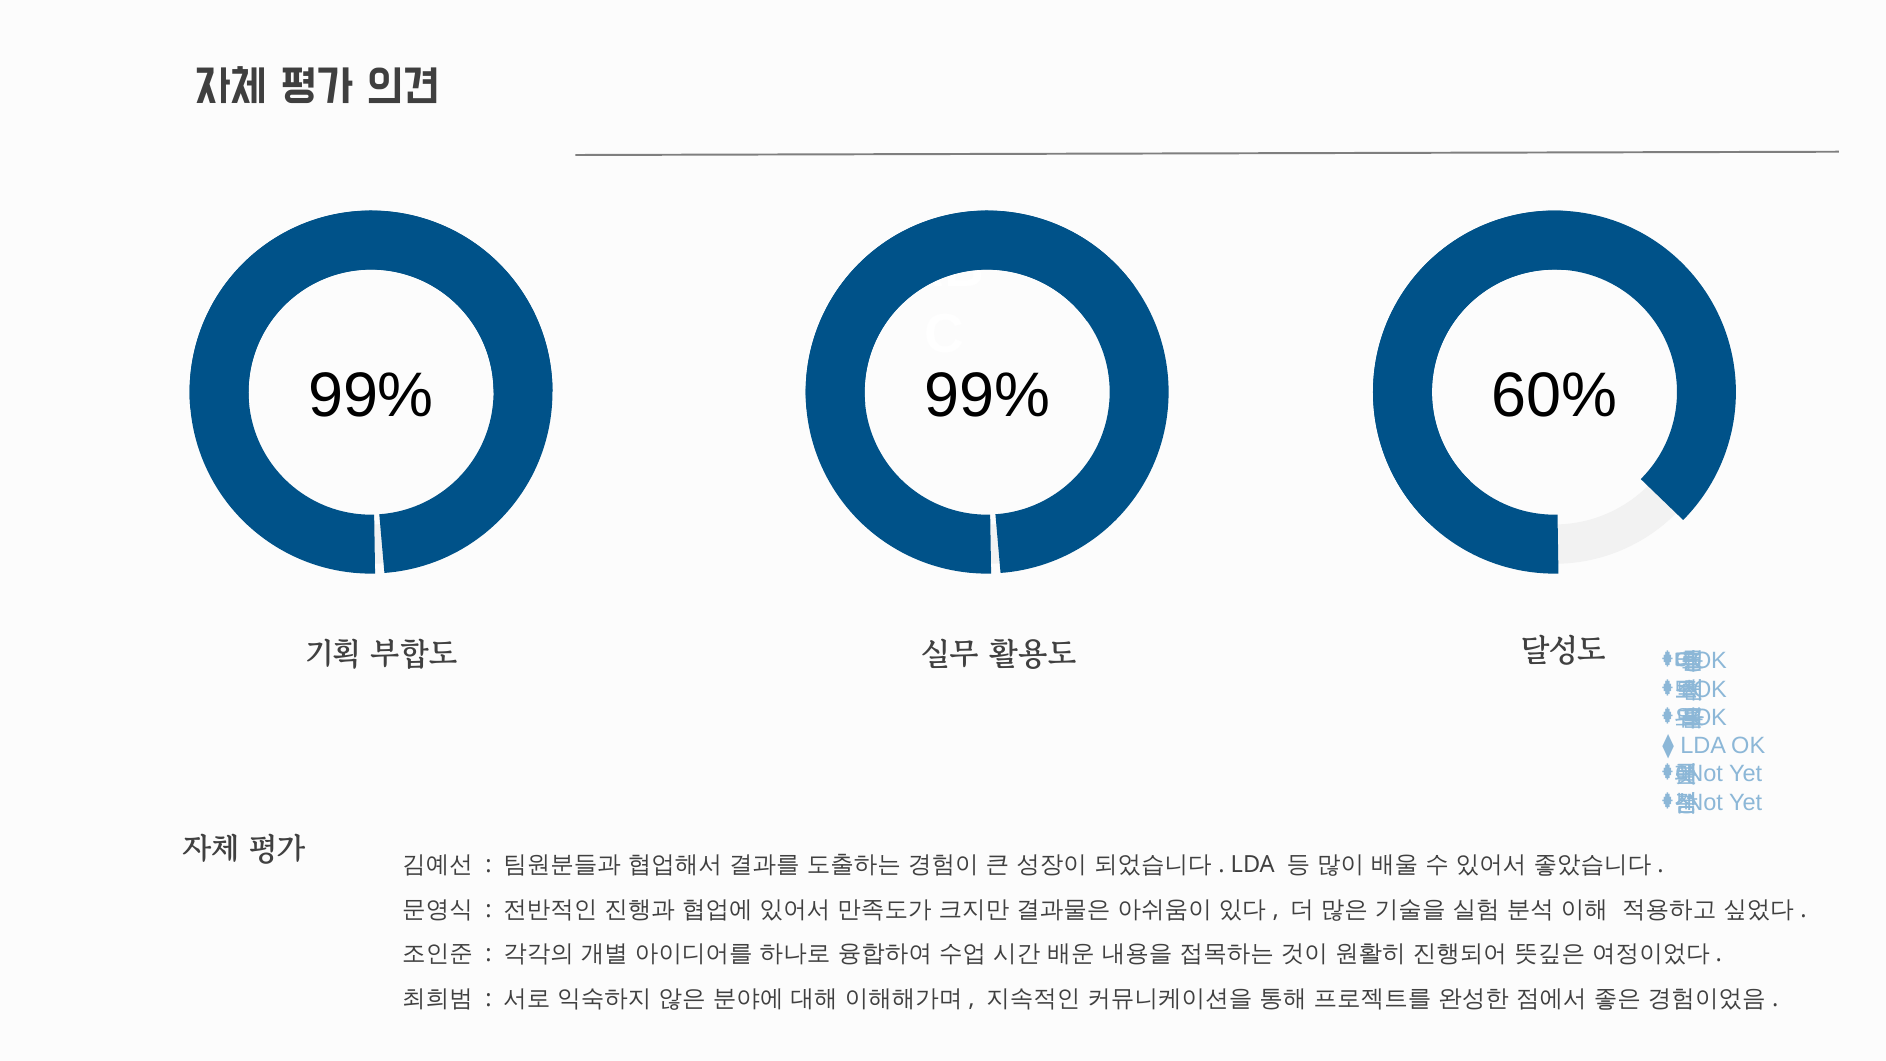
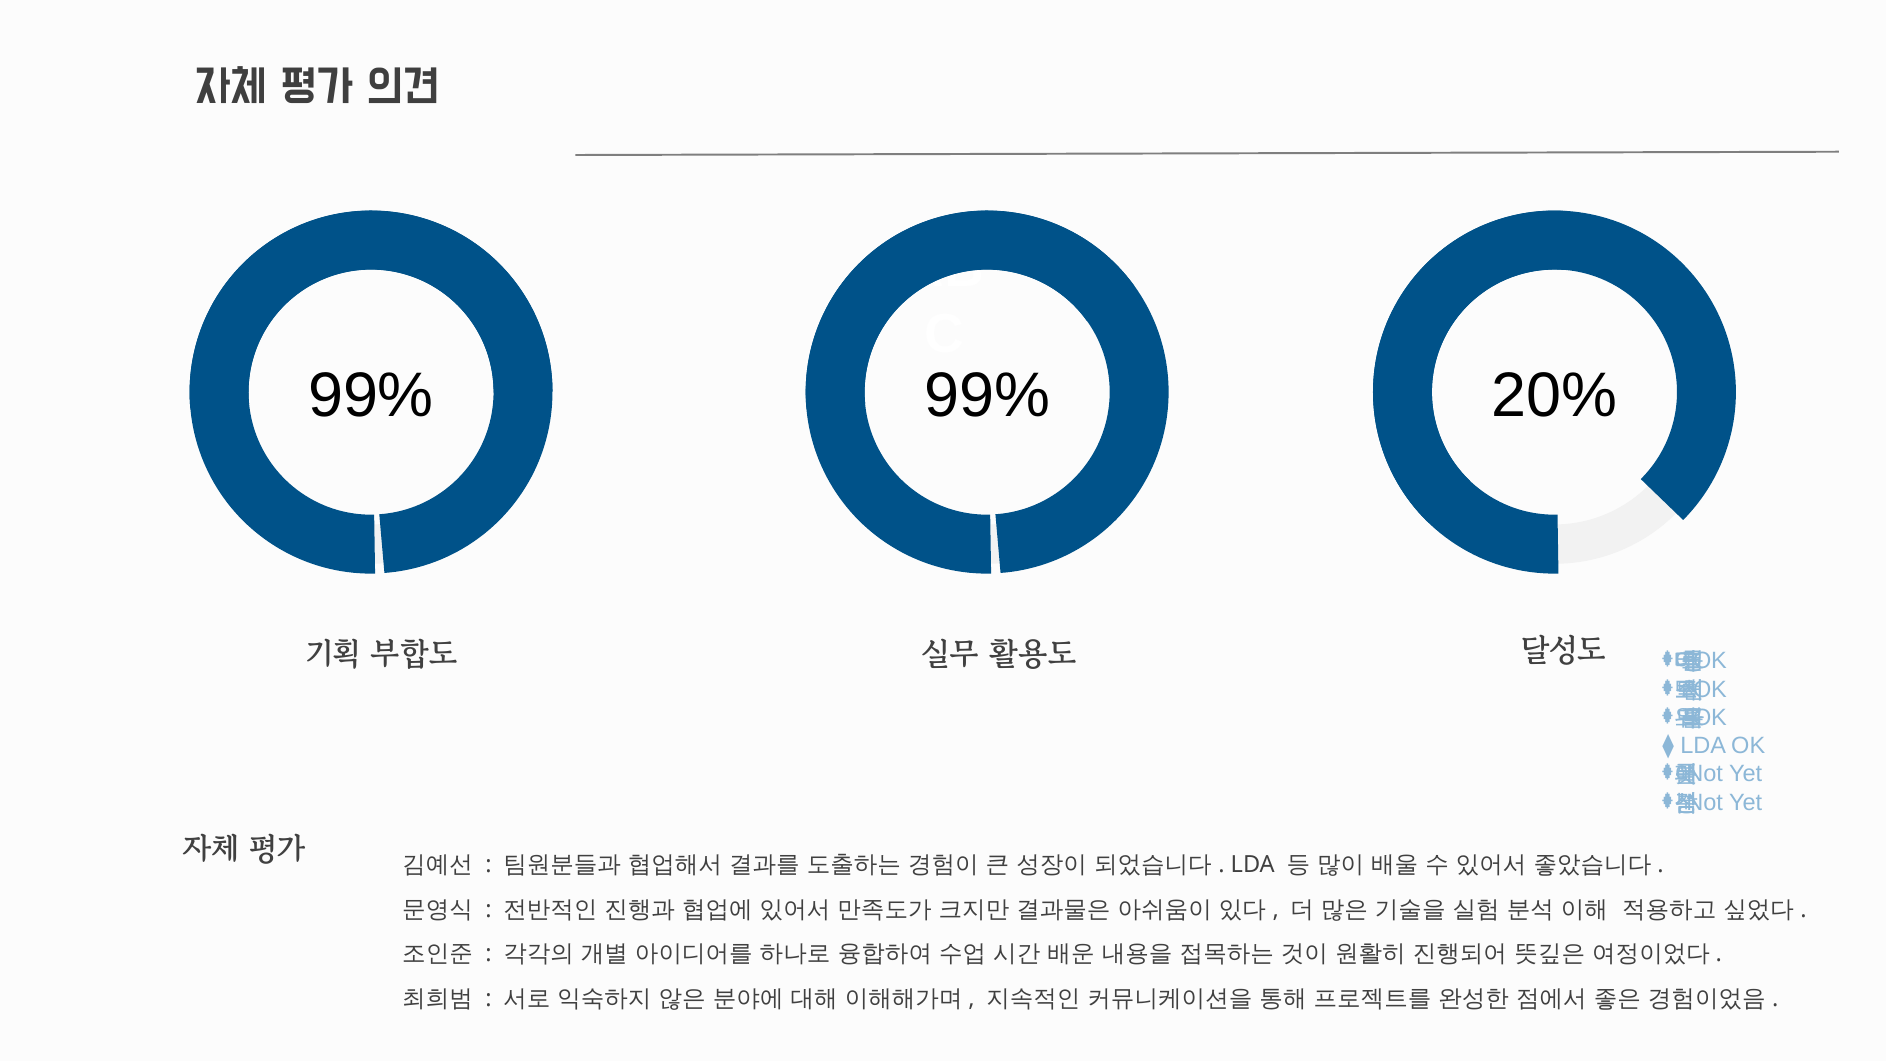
60%: 60% -> 20% (1554, 396)
